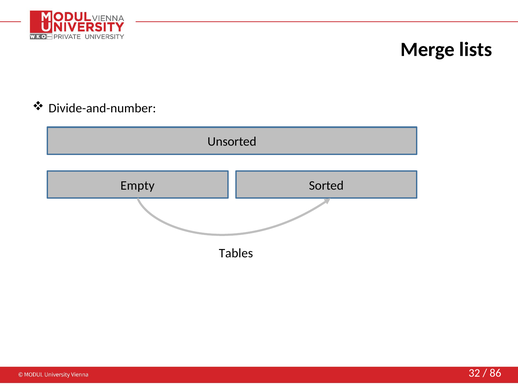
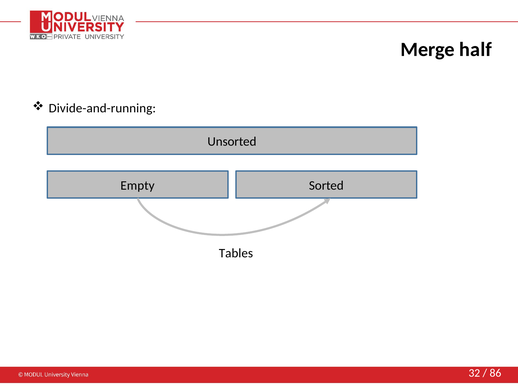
lists: lists -> half (476, 49)
Divide-and-number: Divide-and-number -> Divide-and-running (102, 108)
